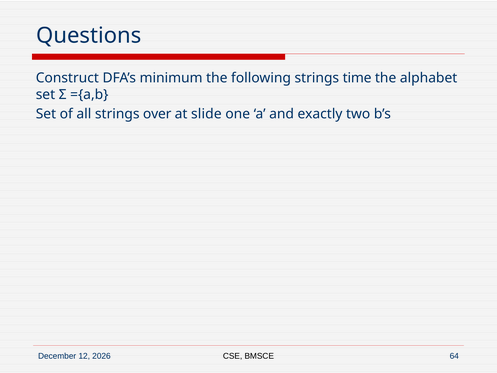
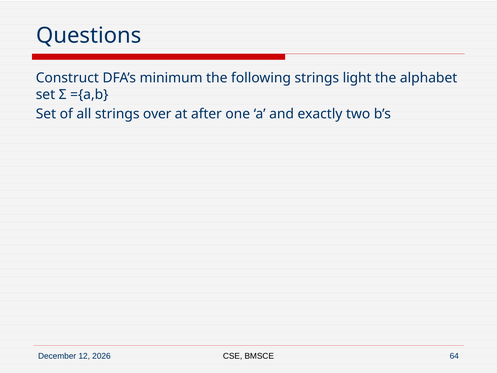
time: time -> light (357, 78)
slide: slide -> after (206, 114)
